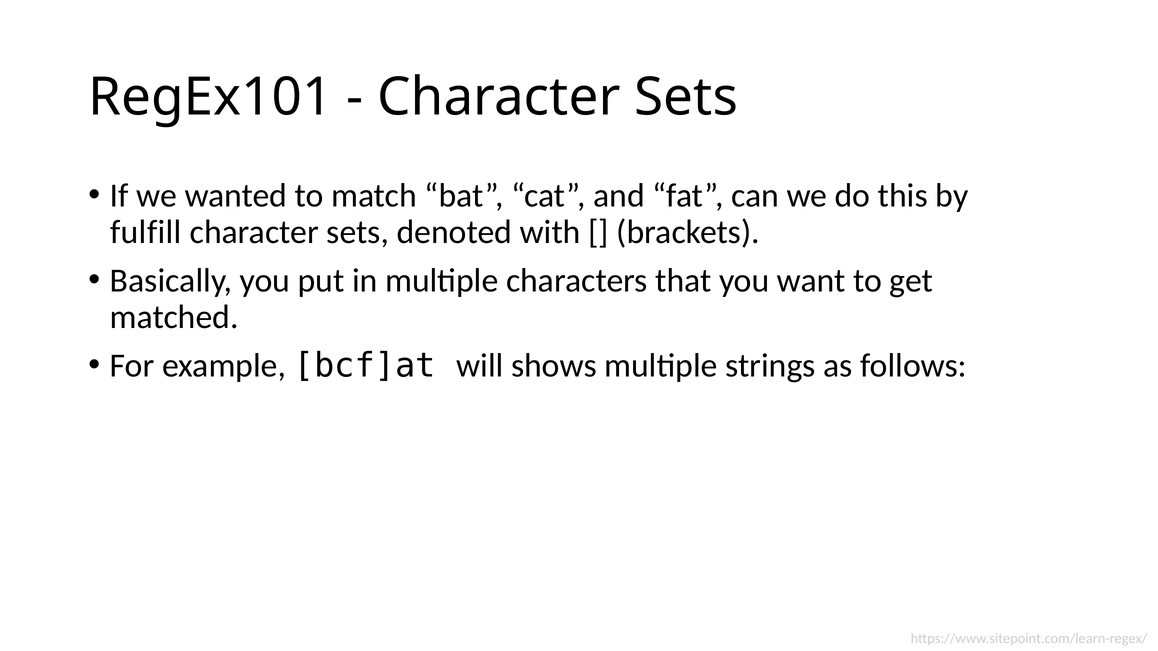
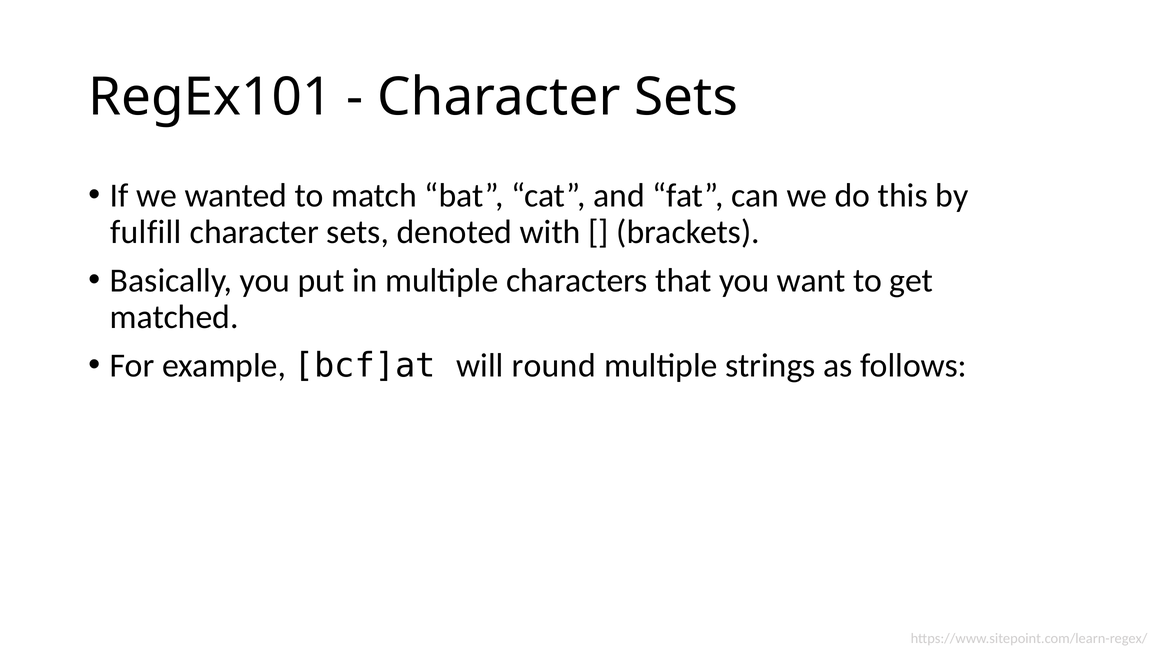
shows: shows -> round (554, 366)
